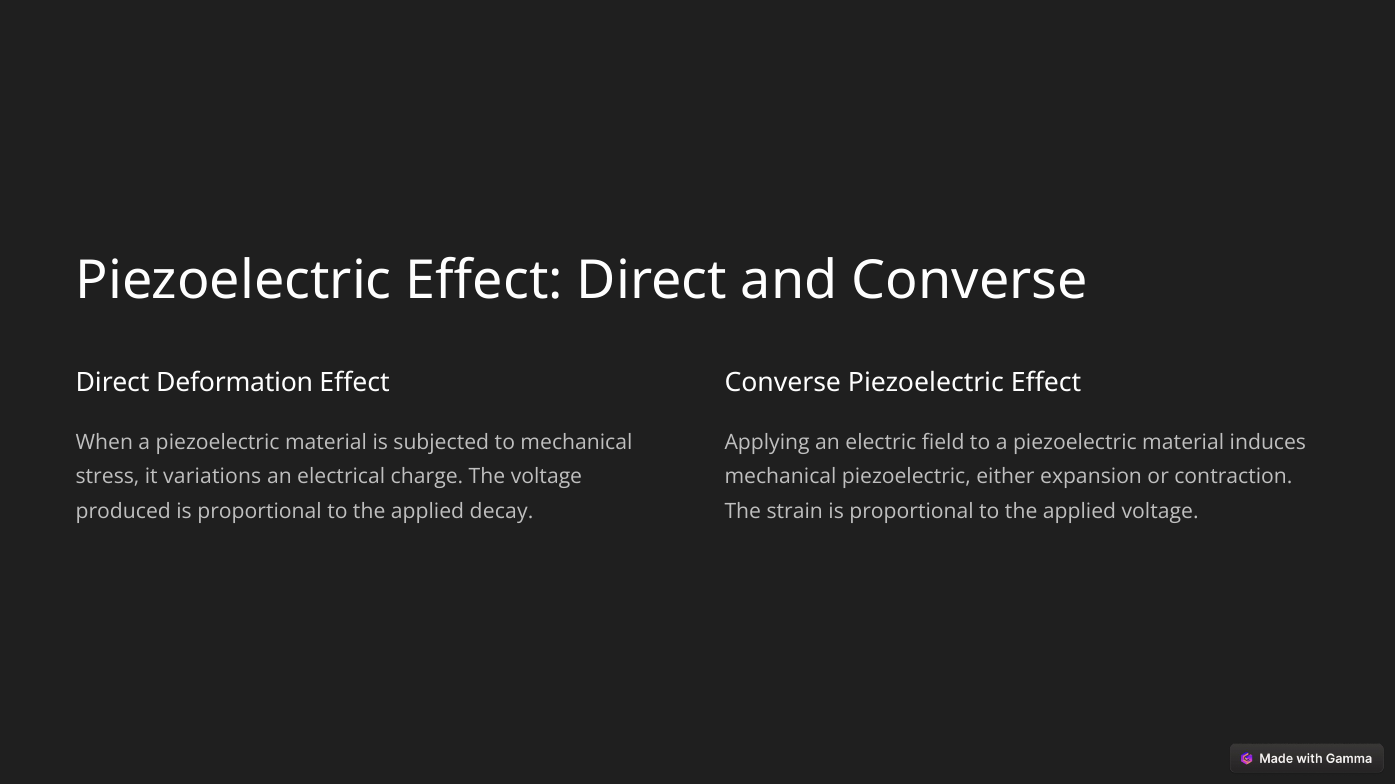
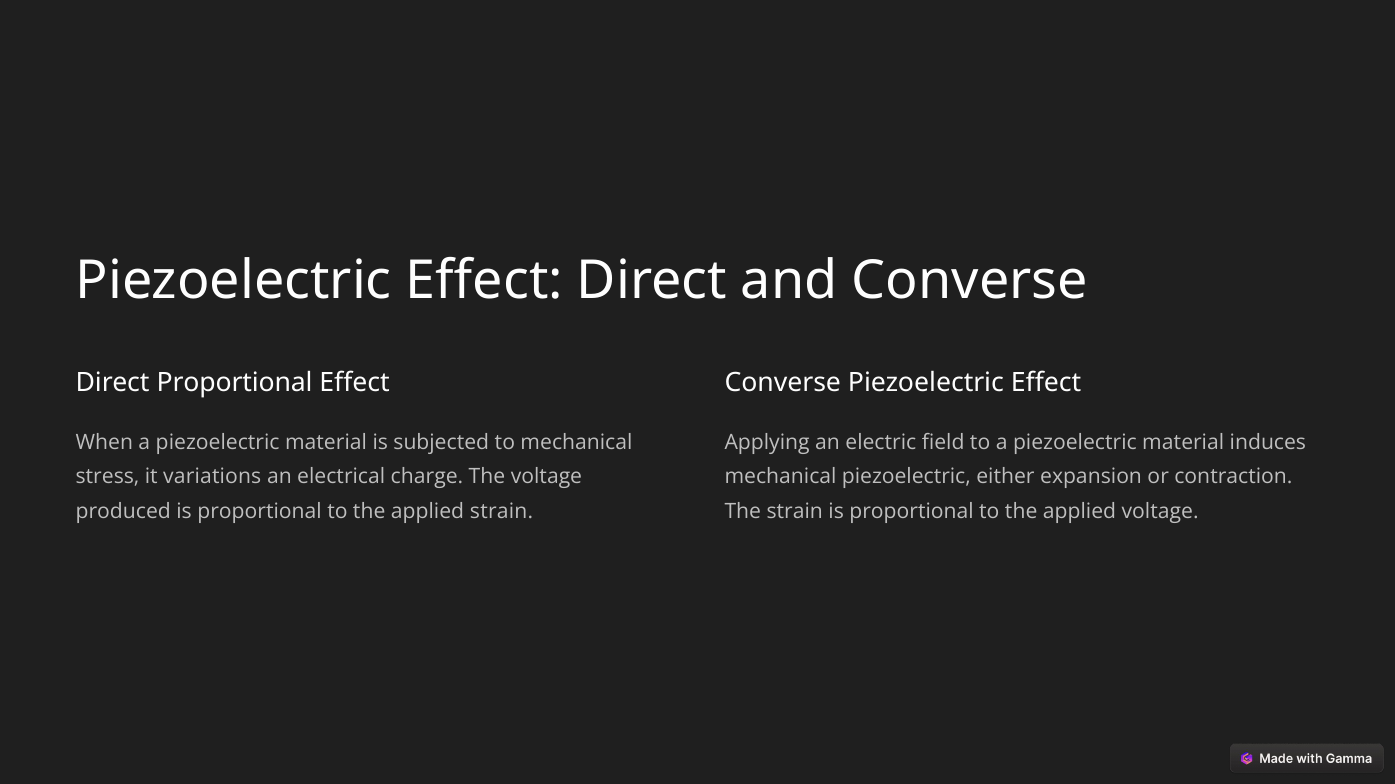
Direct Deformation: Deformation -> Proportional (235, 383)
applied decay: decay -> strain (502, 511)
